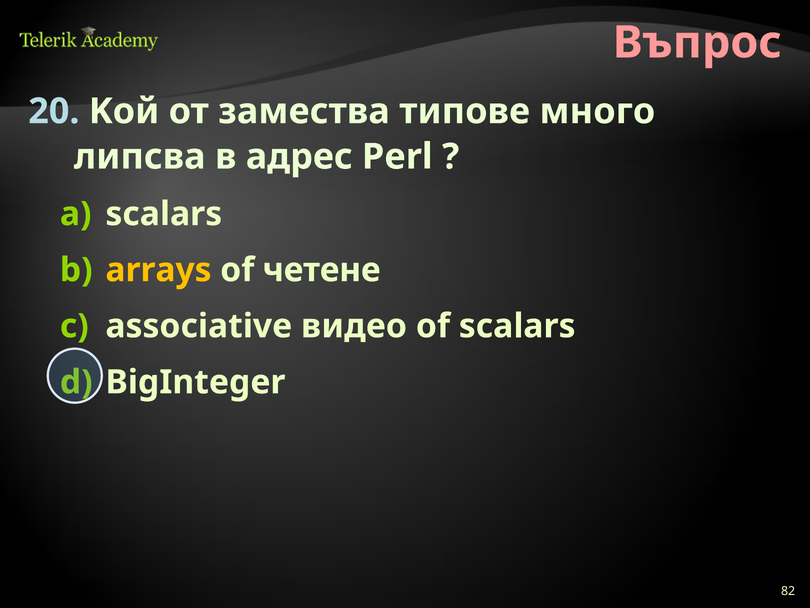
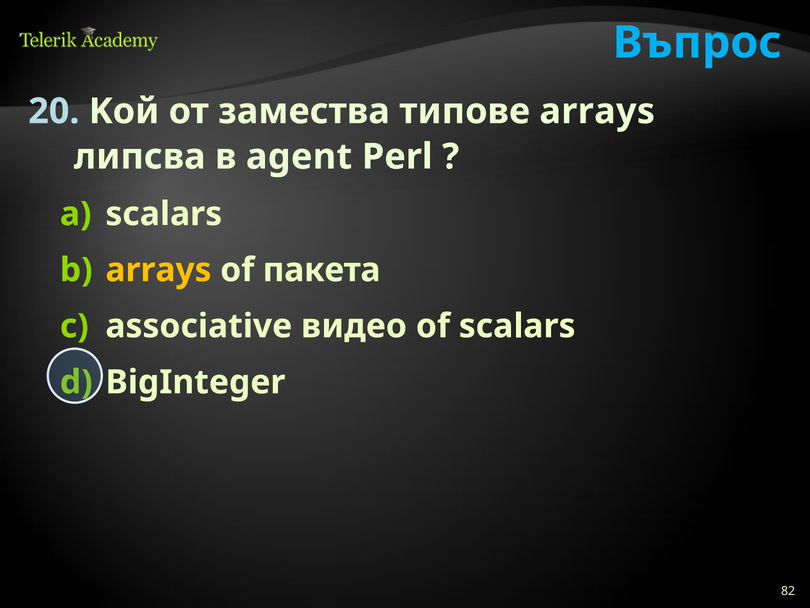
Въпрос colour: pink -> light blue (697, 43)
типове много: много -> arrays (597, 111)
адрес: адрес -> agent (299, 157)
четене: четене -> пакета (322, 270)
